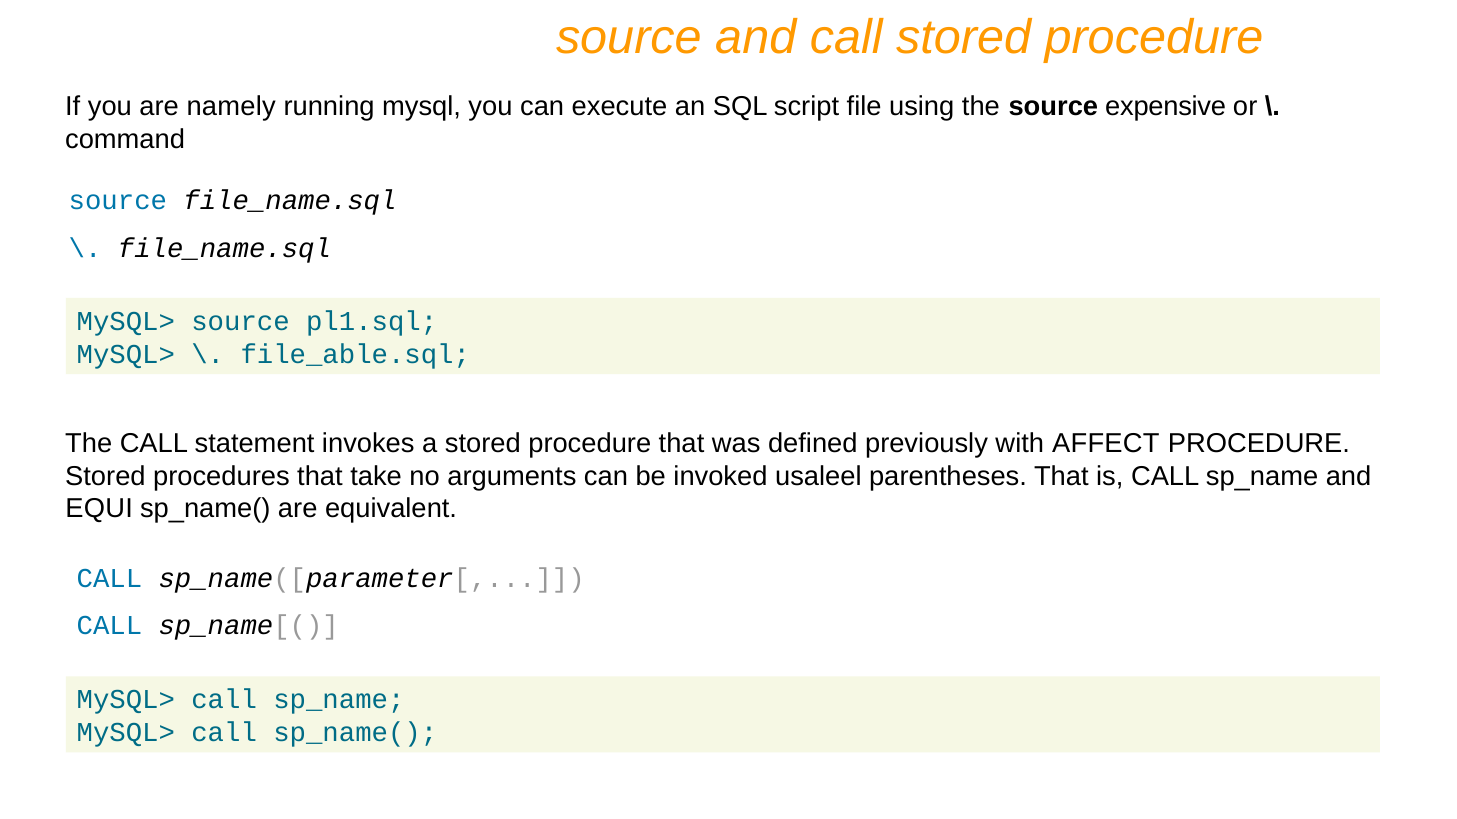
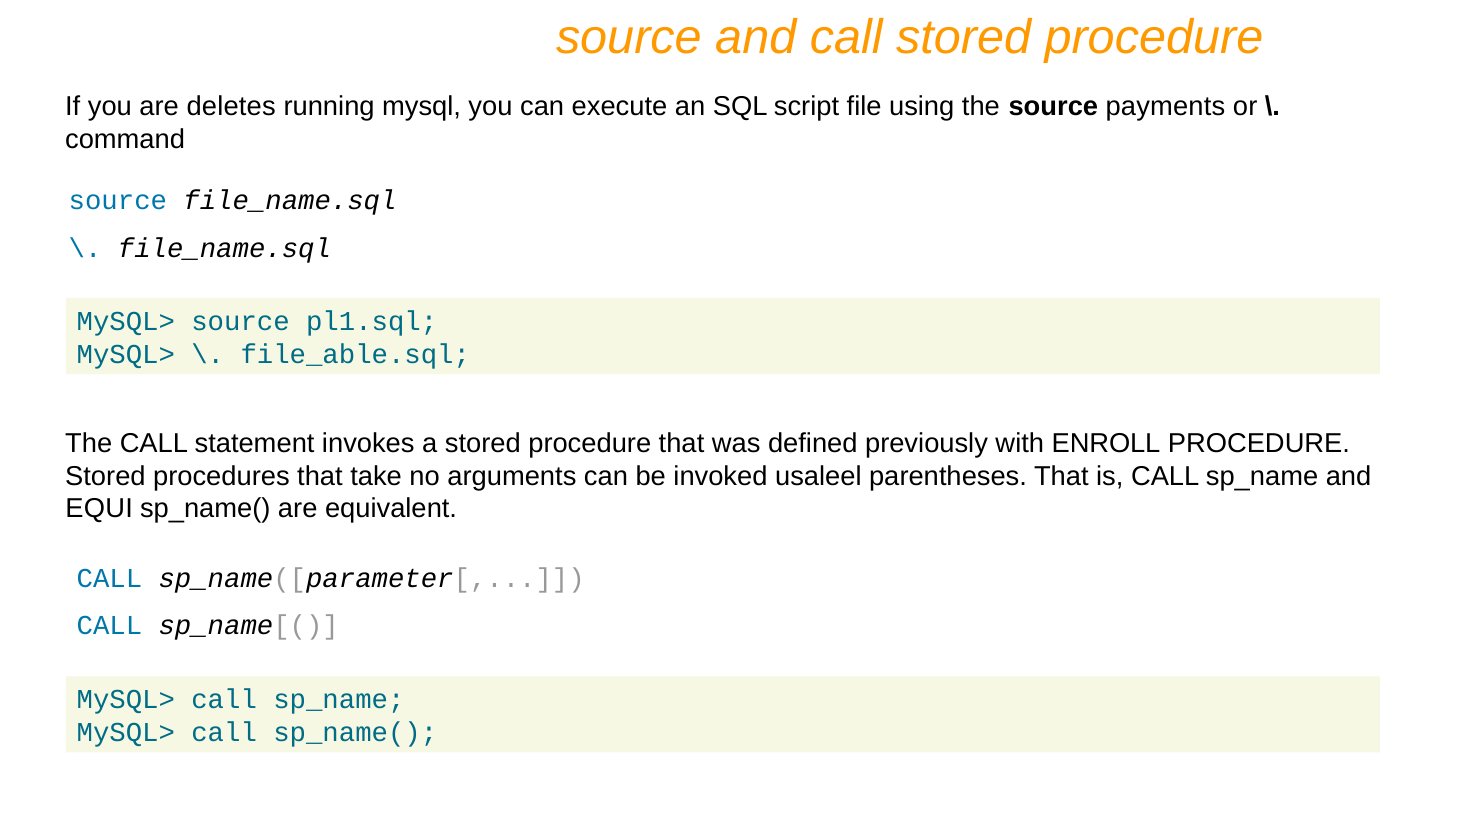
namely: namely -> deletes (231, 106)
expensive: expensive -> payments (1165, 106)
AFFECT: AFFECT -> ENROLL (1106, 444)
